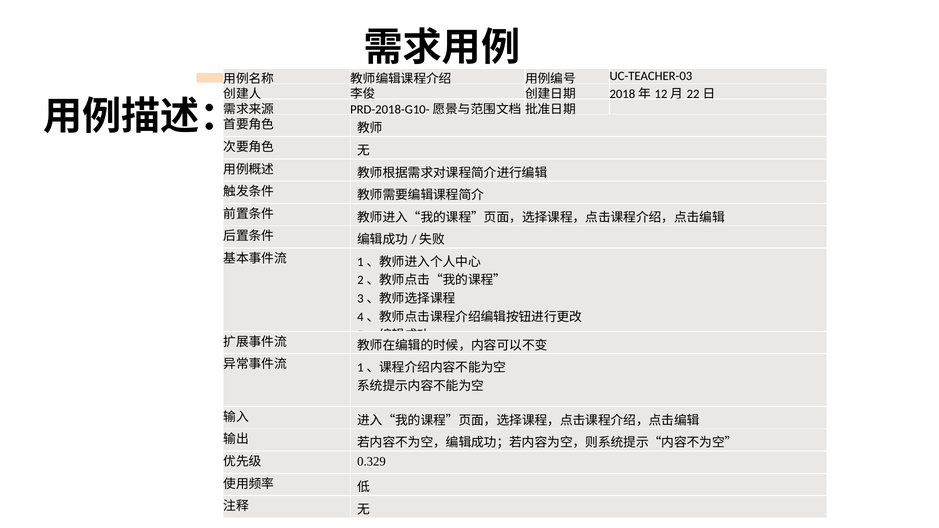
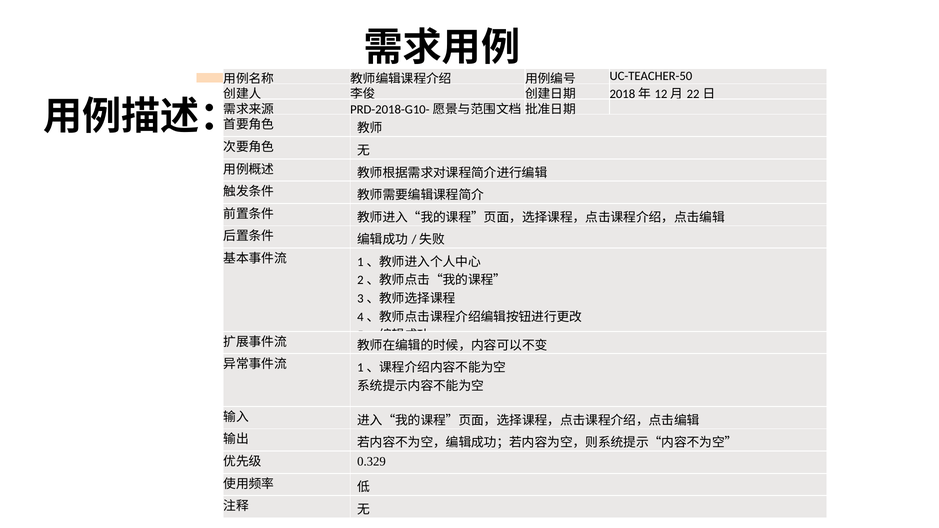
UC-TEACHER-03: UC-TEACHER-03 -> UC-TEACHER-50 (651, 76)
